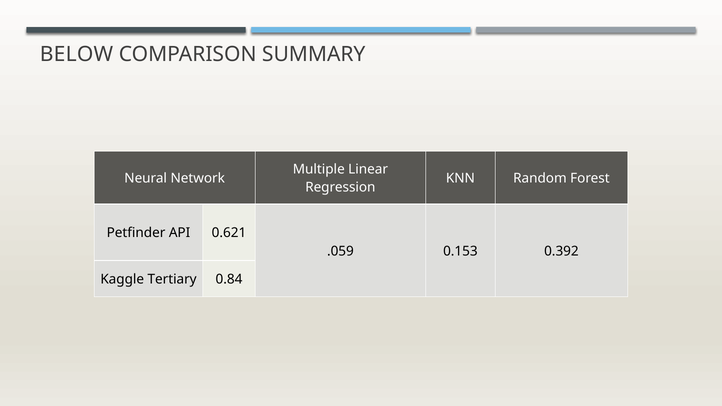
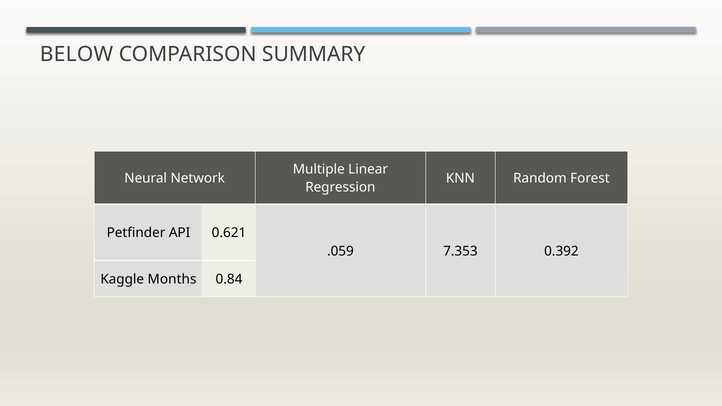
0.153: 0.153 -> 7.353 (460, 251)
Tertiary: Tertiary -> Months (172, 279)
